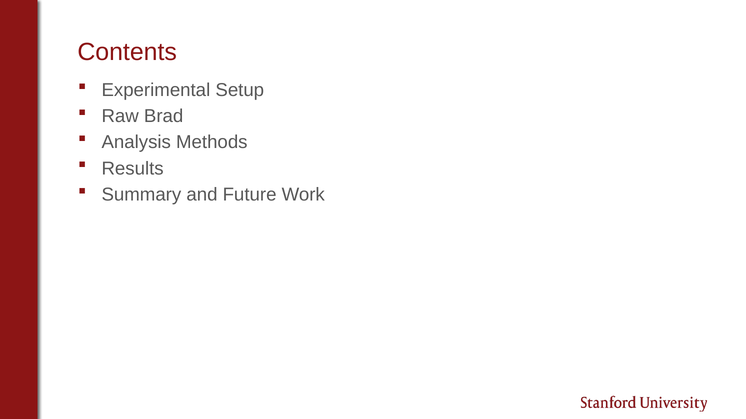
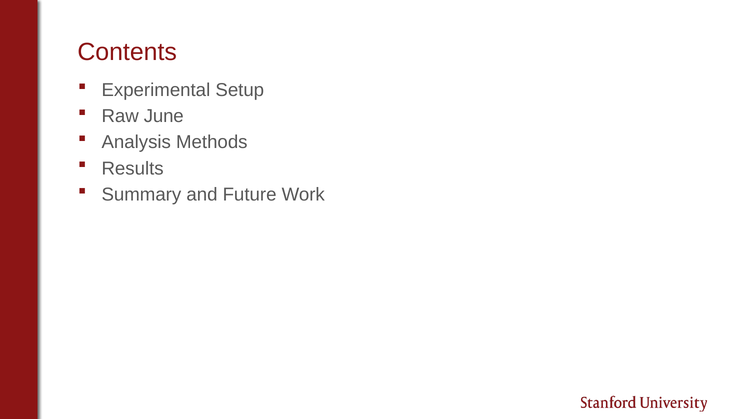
Brad: Brad -> June (164, 116)
